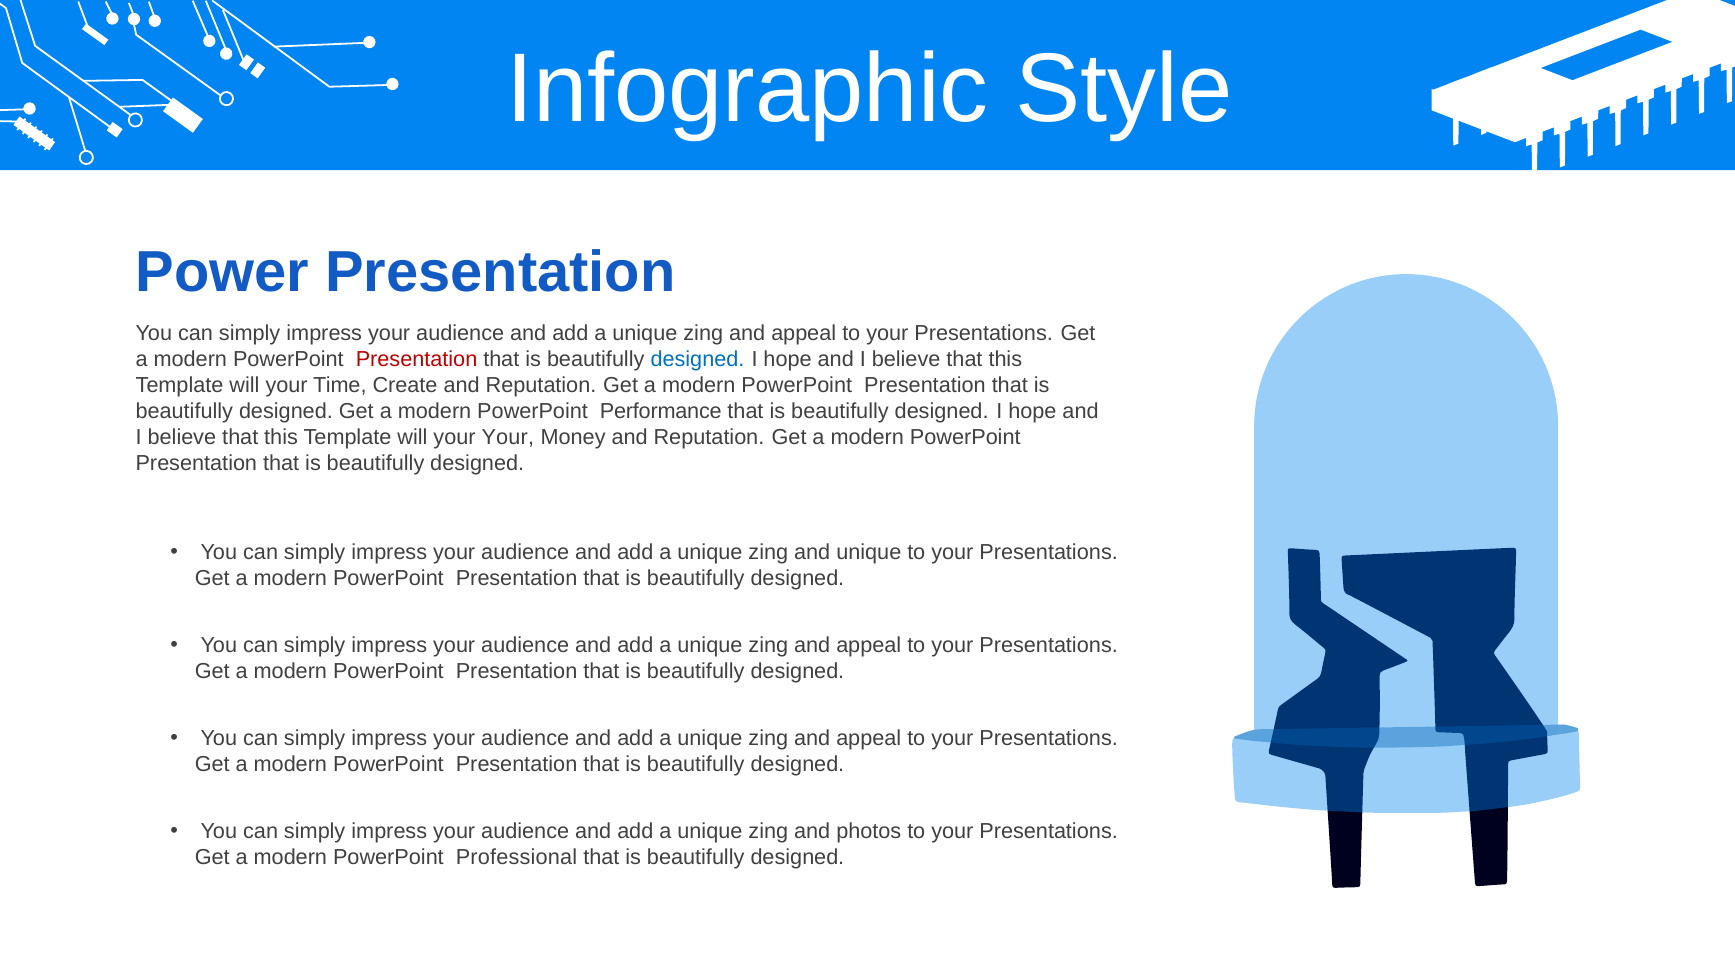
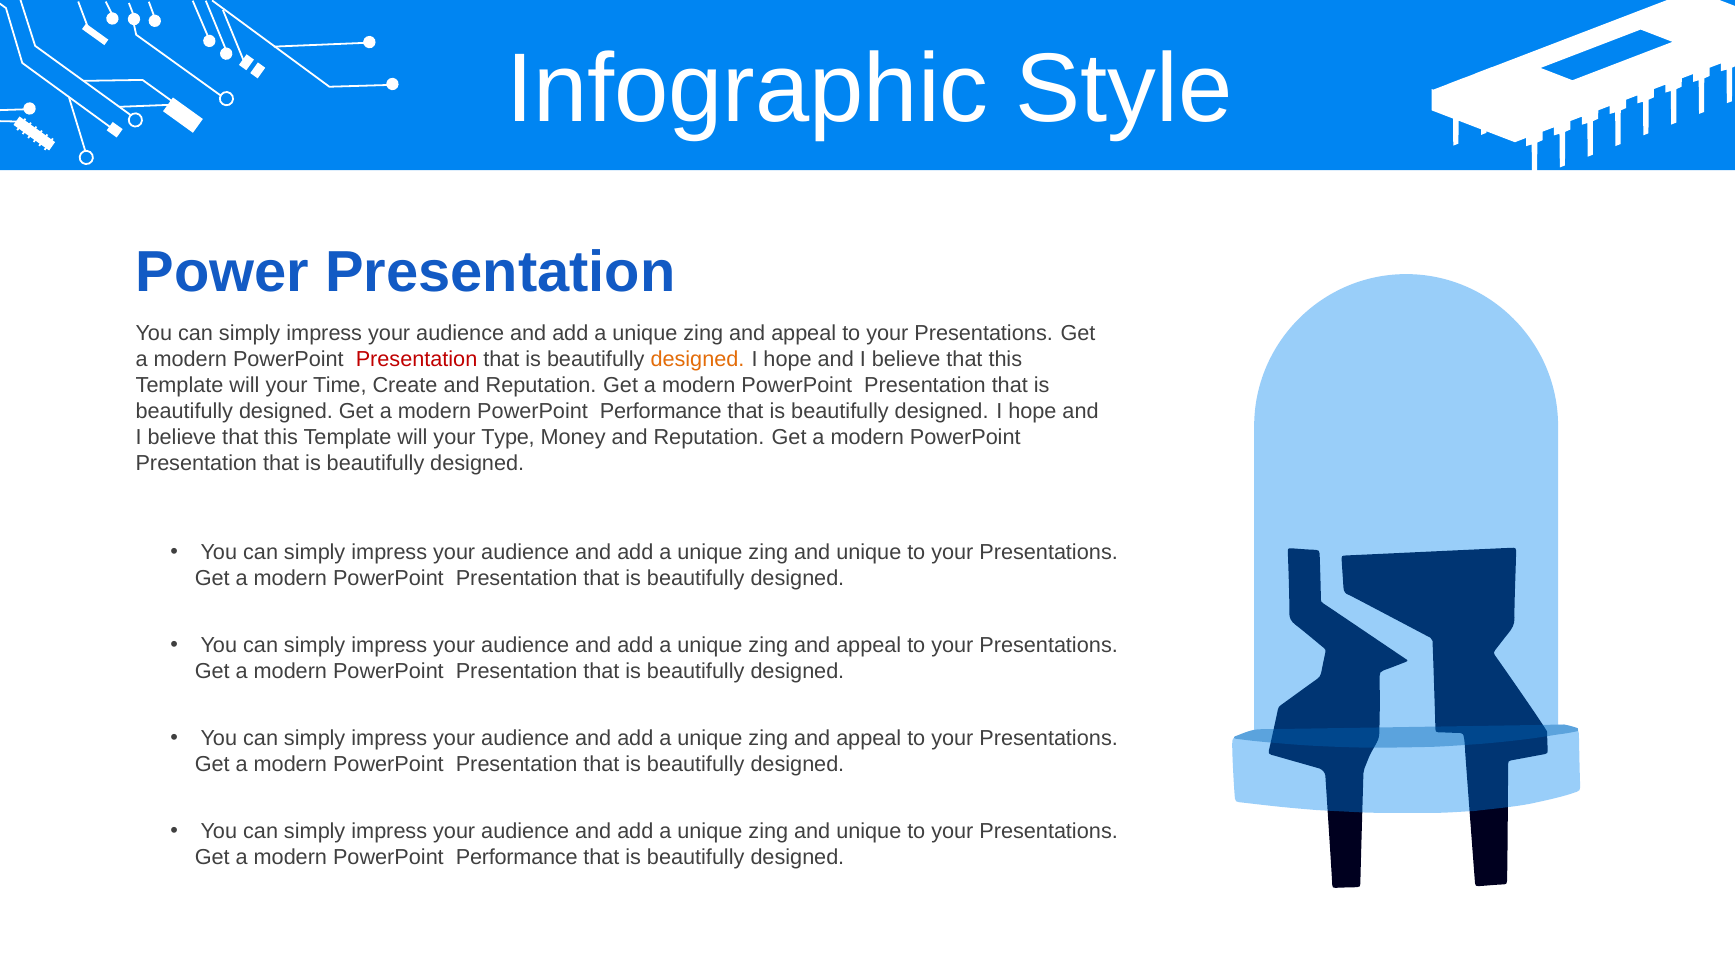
designed colour: blue -> orange (697, 359)
your Your: Your -> Type (508, 438)
photos: photos -> unique (869, 831)
Professional: Professional -> Performance (517, 857)
